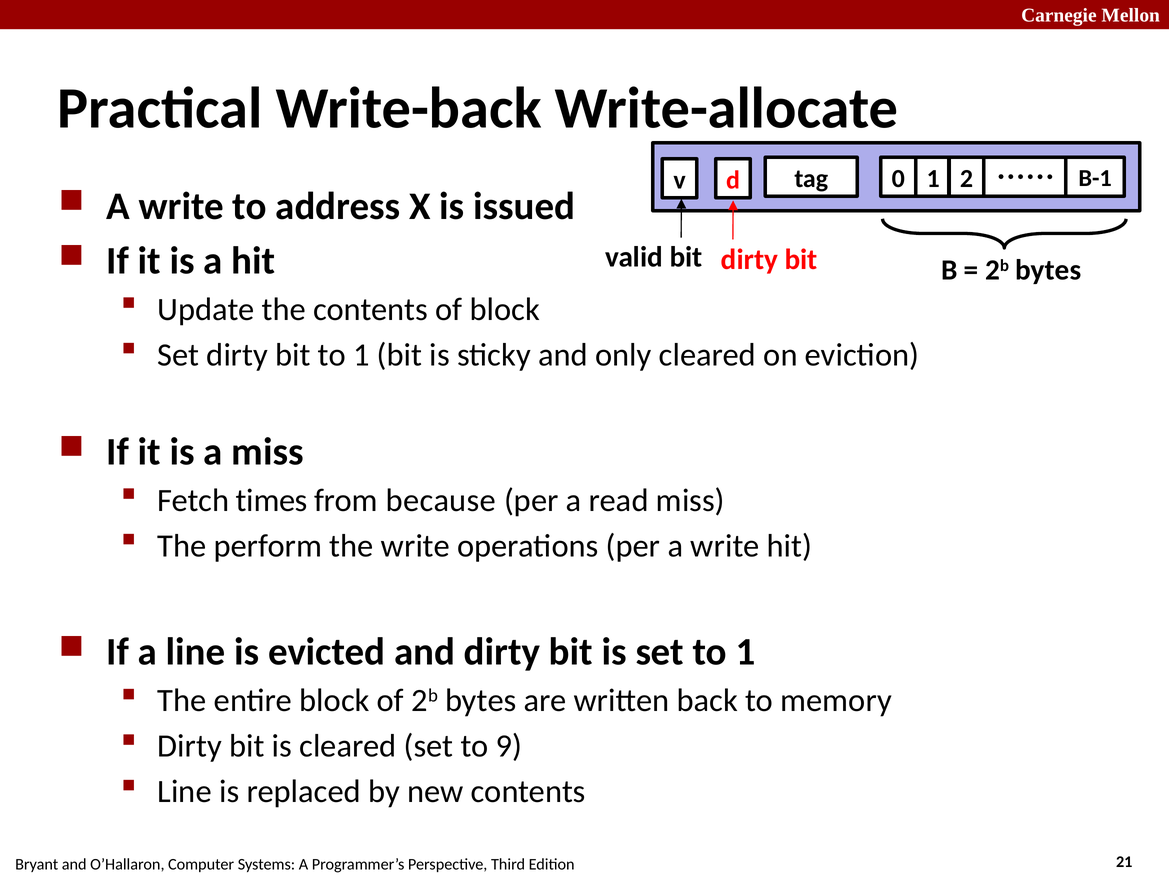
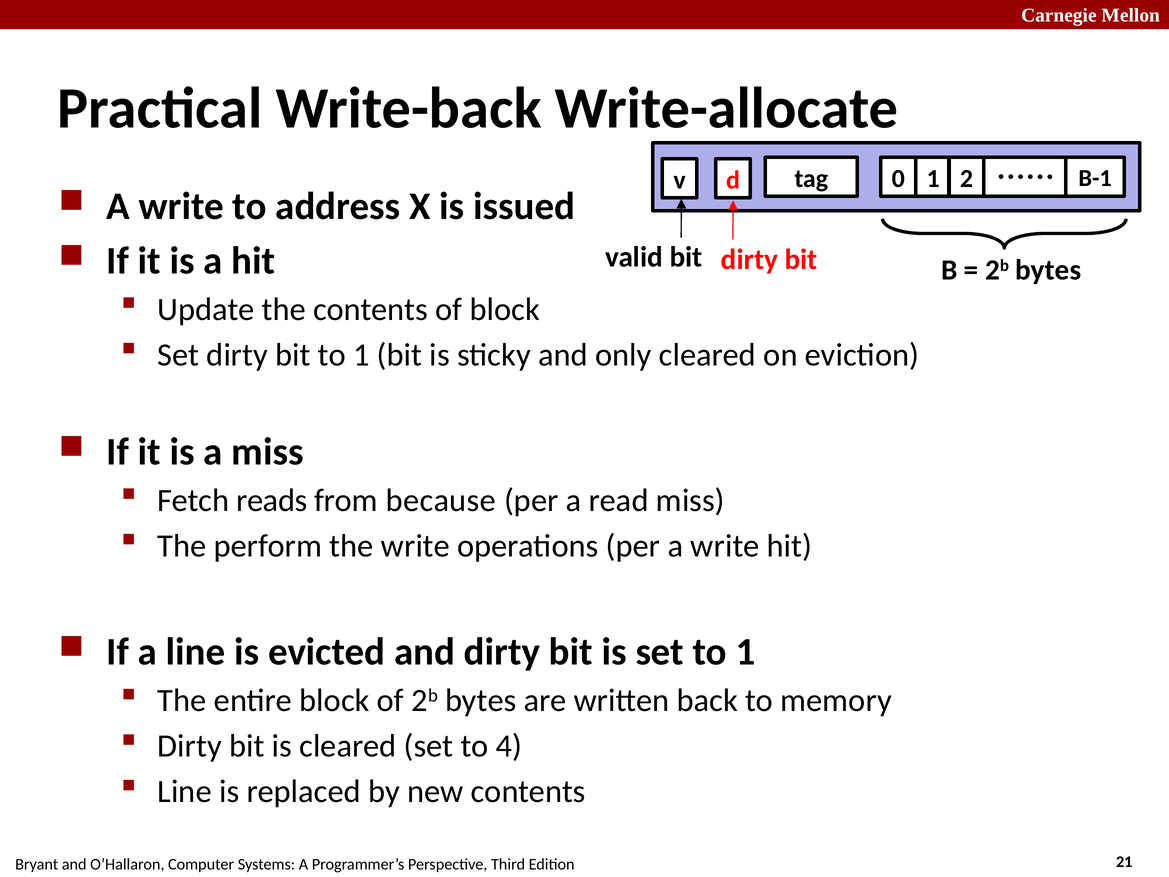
times: times -> reads (272, 501)
9: 9 -> 4 (509, 746)
